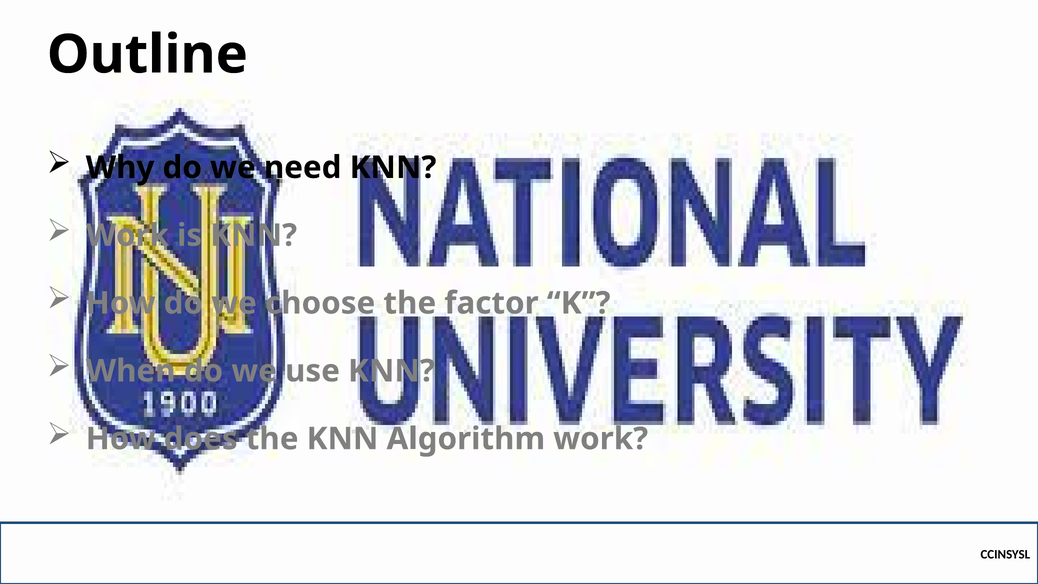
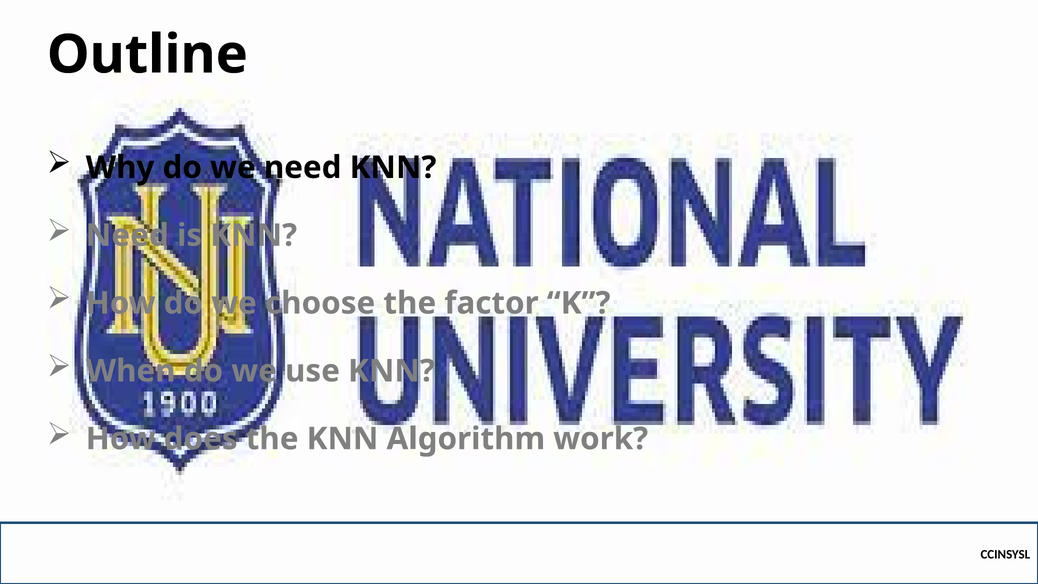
Work: Work -> Need (127, 235)
